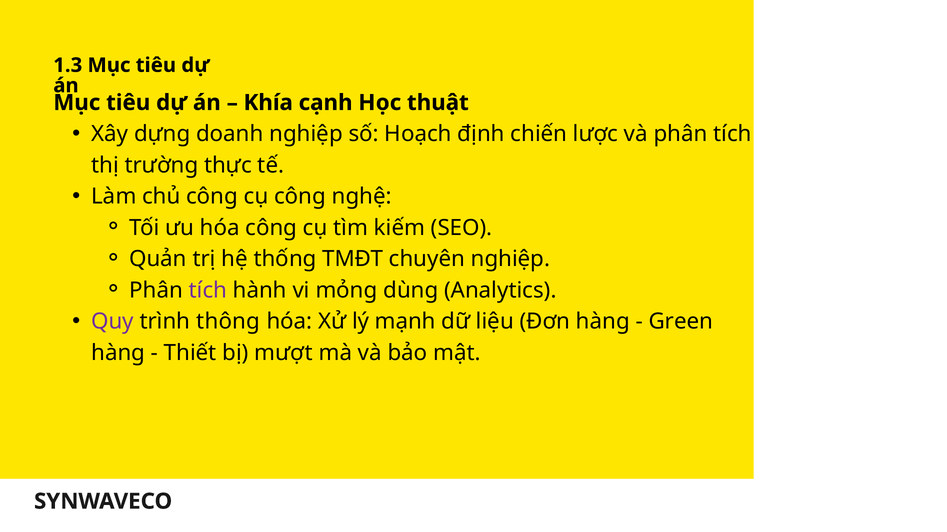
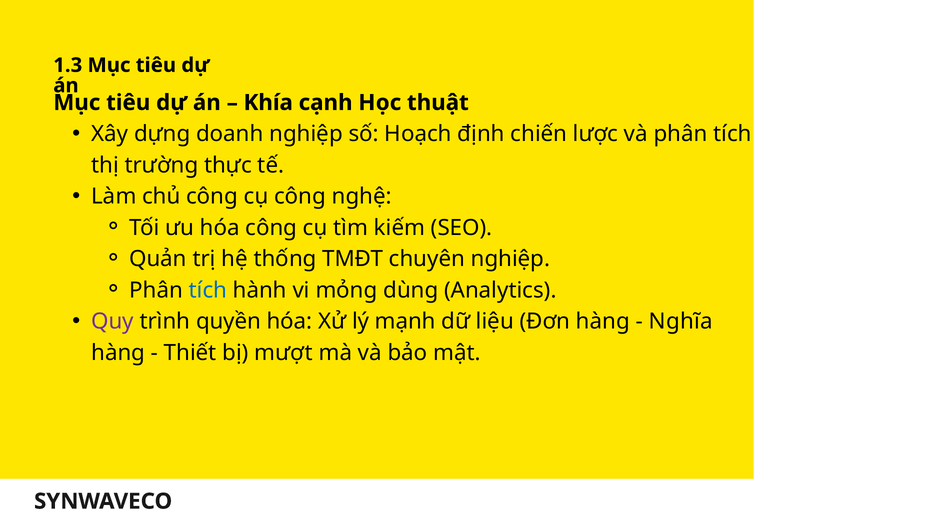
tích colour: purple -> blue (208, 291)
thông: thông -> quyền (229, 322)
Green: Green -> Nghĩa (681, 322)
